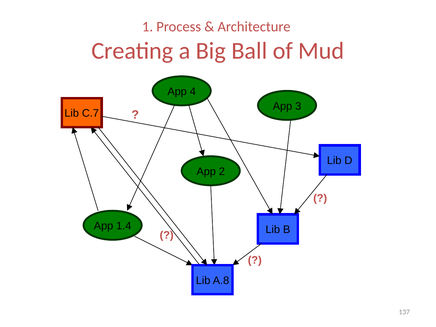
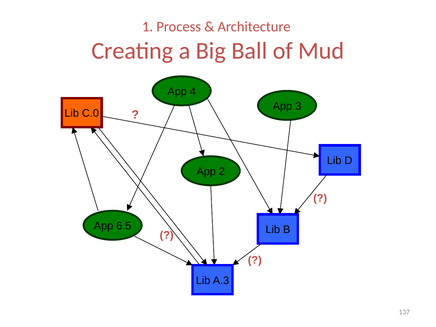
C.7: C.7 -> C.0 (90, 113)
1.4: 1.4 -> 6.5 (124, 226)
A.8: A.8 -> A.3 (221, 281)
